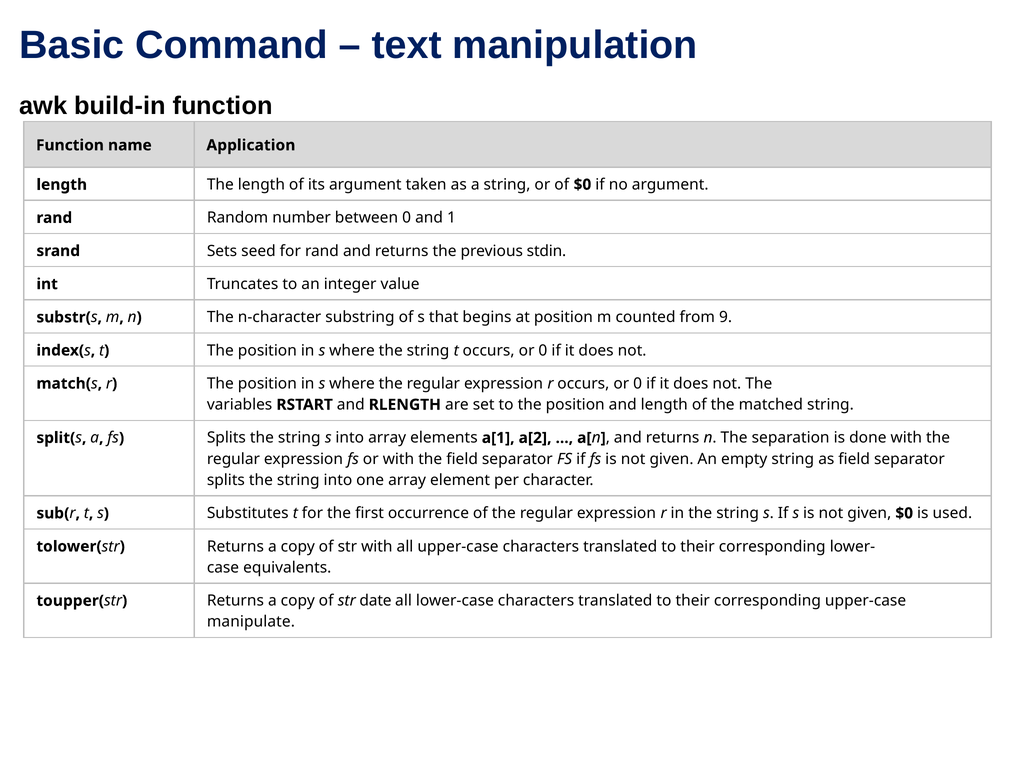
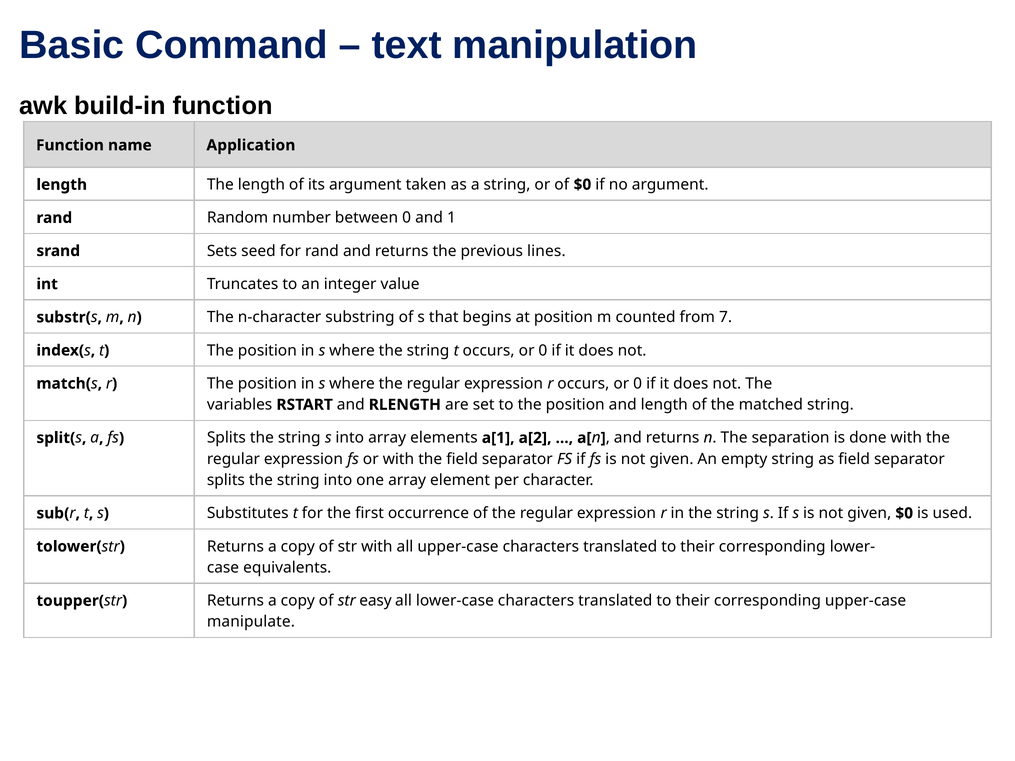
stdin: stdin -> lines (546, 251)
9: 9 -> 7 (726, 317)
date: date -> easy (376, 601)
